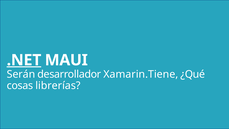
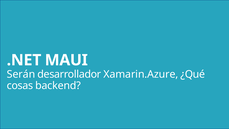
.NET underline: present -> none (24, 60)
Xamarin.Tiene: Xamarin.Tiene -> Xamarin.Azure (141, 74)
librerías: librerías -> backend (58, 86)
